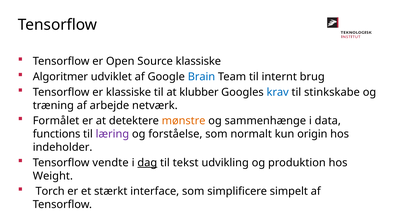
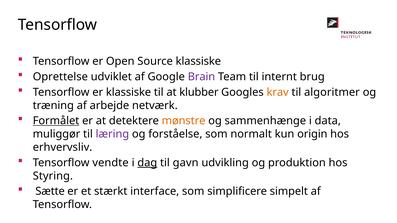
Algoritmer: Algoritmer -> Oprettelse (60, 77)
Brain colour: blue -> purple (201, 77)
krav colour: blue -> orange (278, 92)
stinkskabe: stinkskabe -> algoritmer (332, 92)
Formålet underline: none -> present (56, 121)
functions: functions -> muliggør (57, 134)
indeholder: indeholder -> erhvervsliv (63, 147)
tekst: tekst -> gavn (186, 163)
Weight: Weight -> Styring (53, 176)
Torch: Torch -> Sætte (50, 192)
